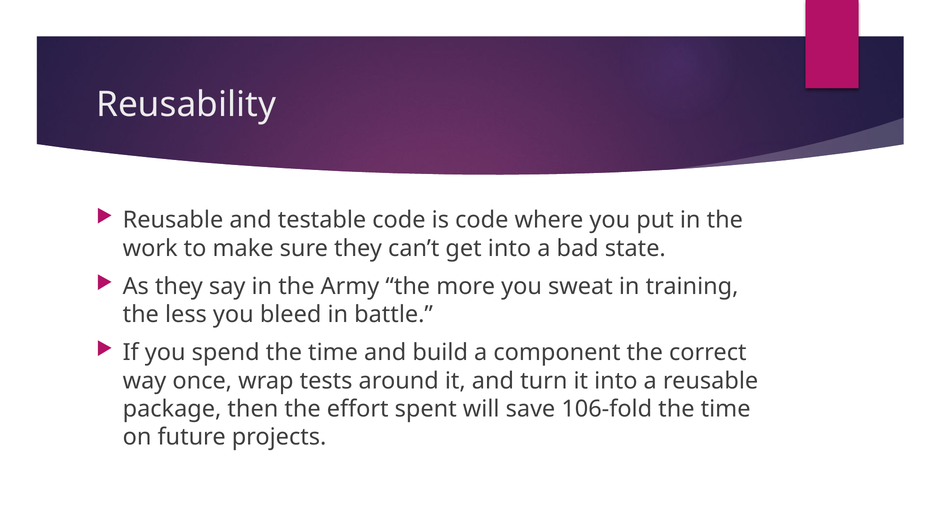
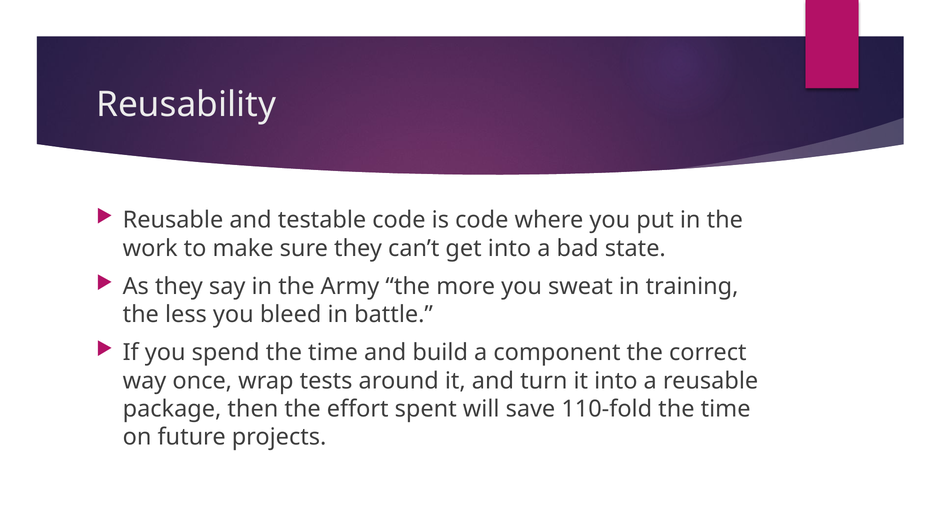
106-fold: 106-fold -> 110-fold (607, 409)
